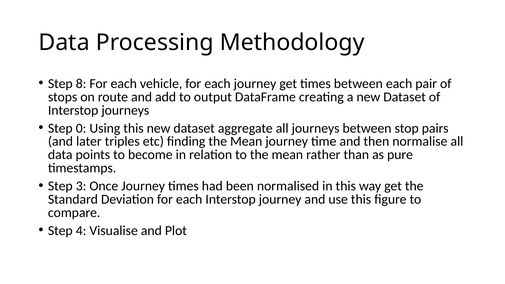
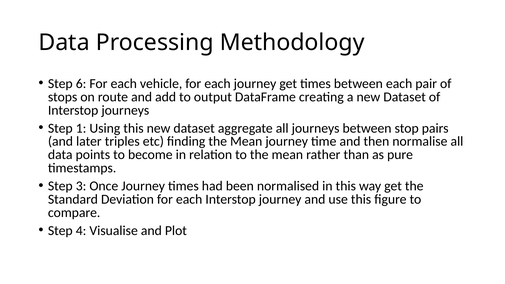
8: 8 -> 6 (81, 84)
0: 0 -> 1 (81, 128)
